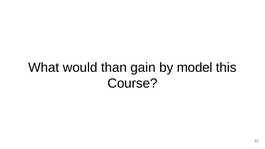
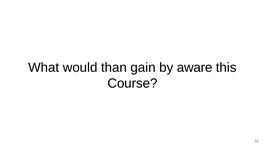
model: model -> aware (195, 68)
